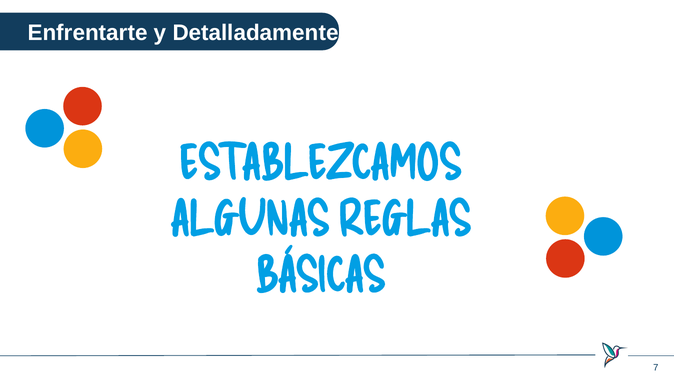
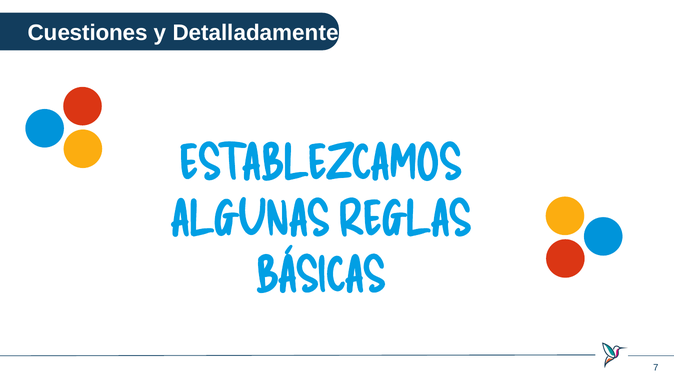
Enfrentarte: Enfrentarte -> Cuestiones (88, 33)
